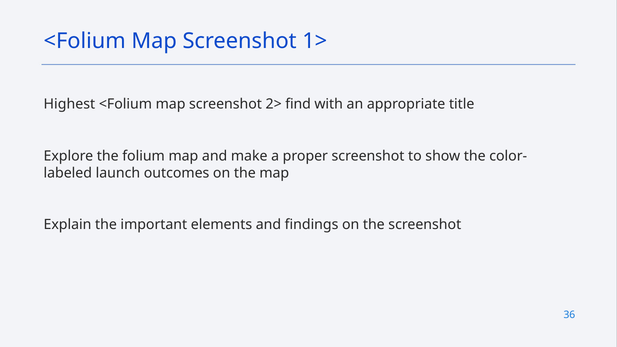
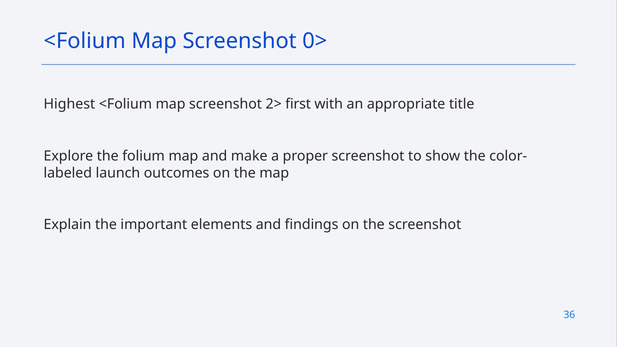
1>: 1> -> 0> (315, 41)
find: find -> first (298, 104)
